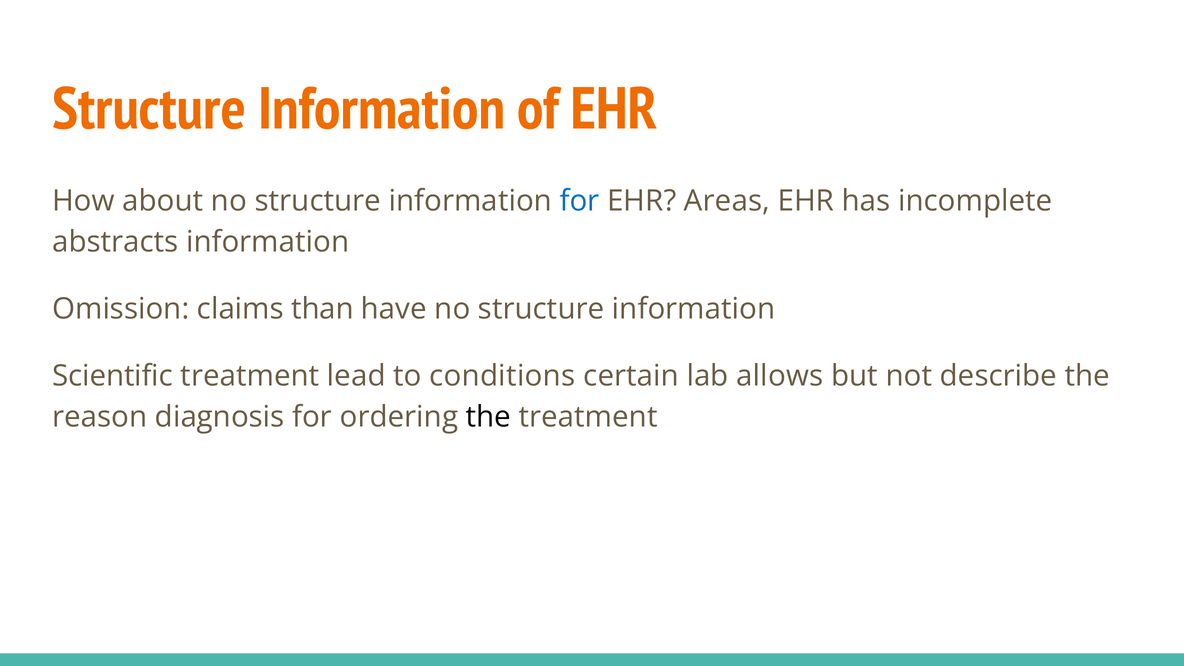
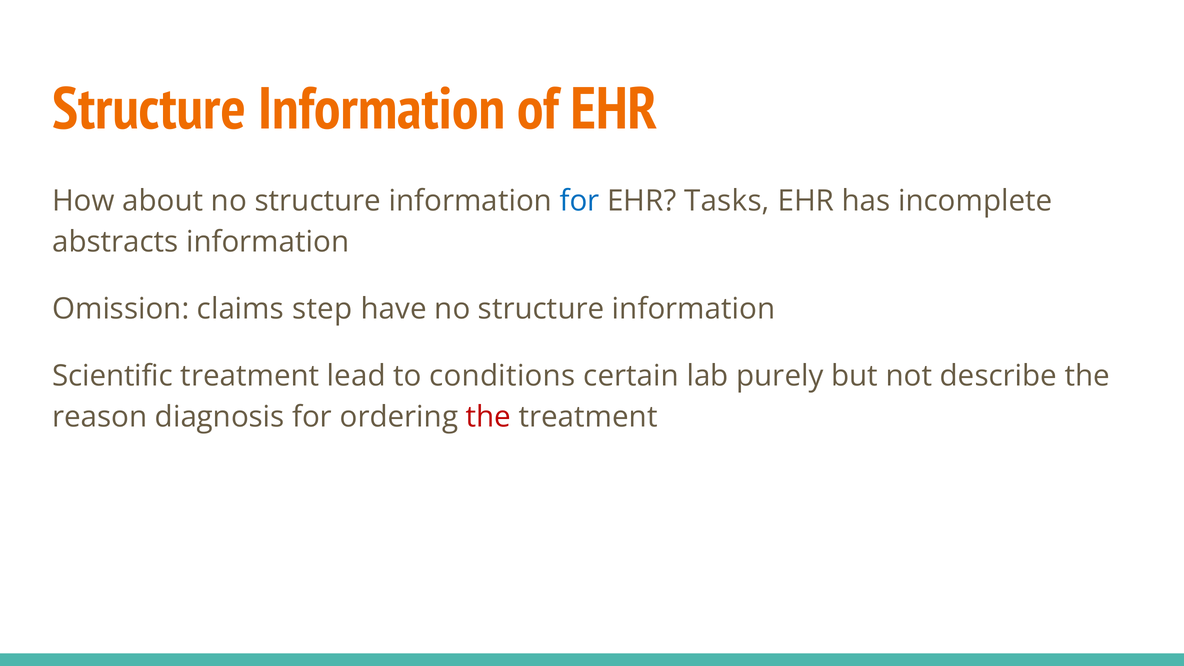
Areas: Areas -> Tasks (727, 201)
than: than -> step (322, 309)
allows: allows -> purely (780, 376)
the colour: black -> red (488, 417)
